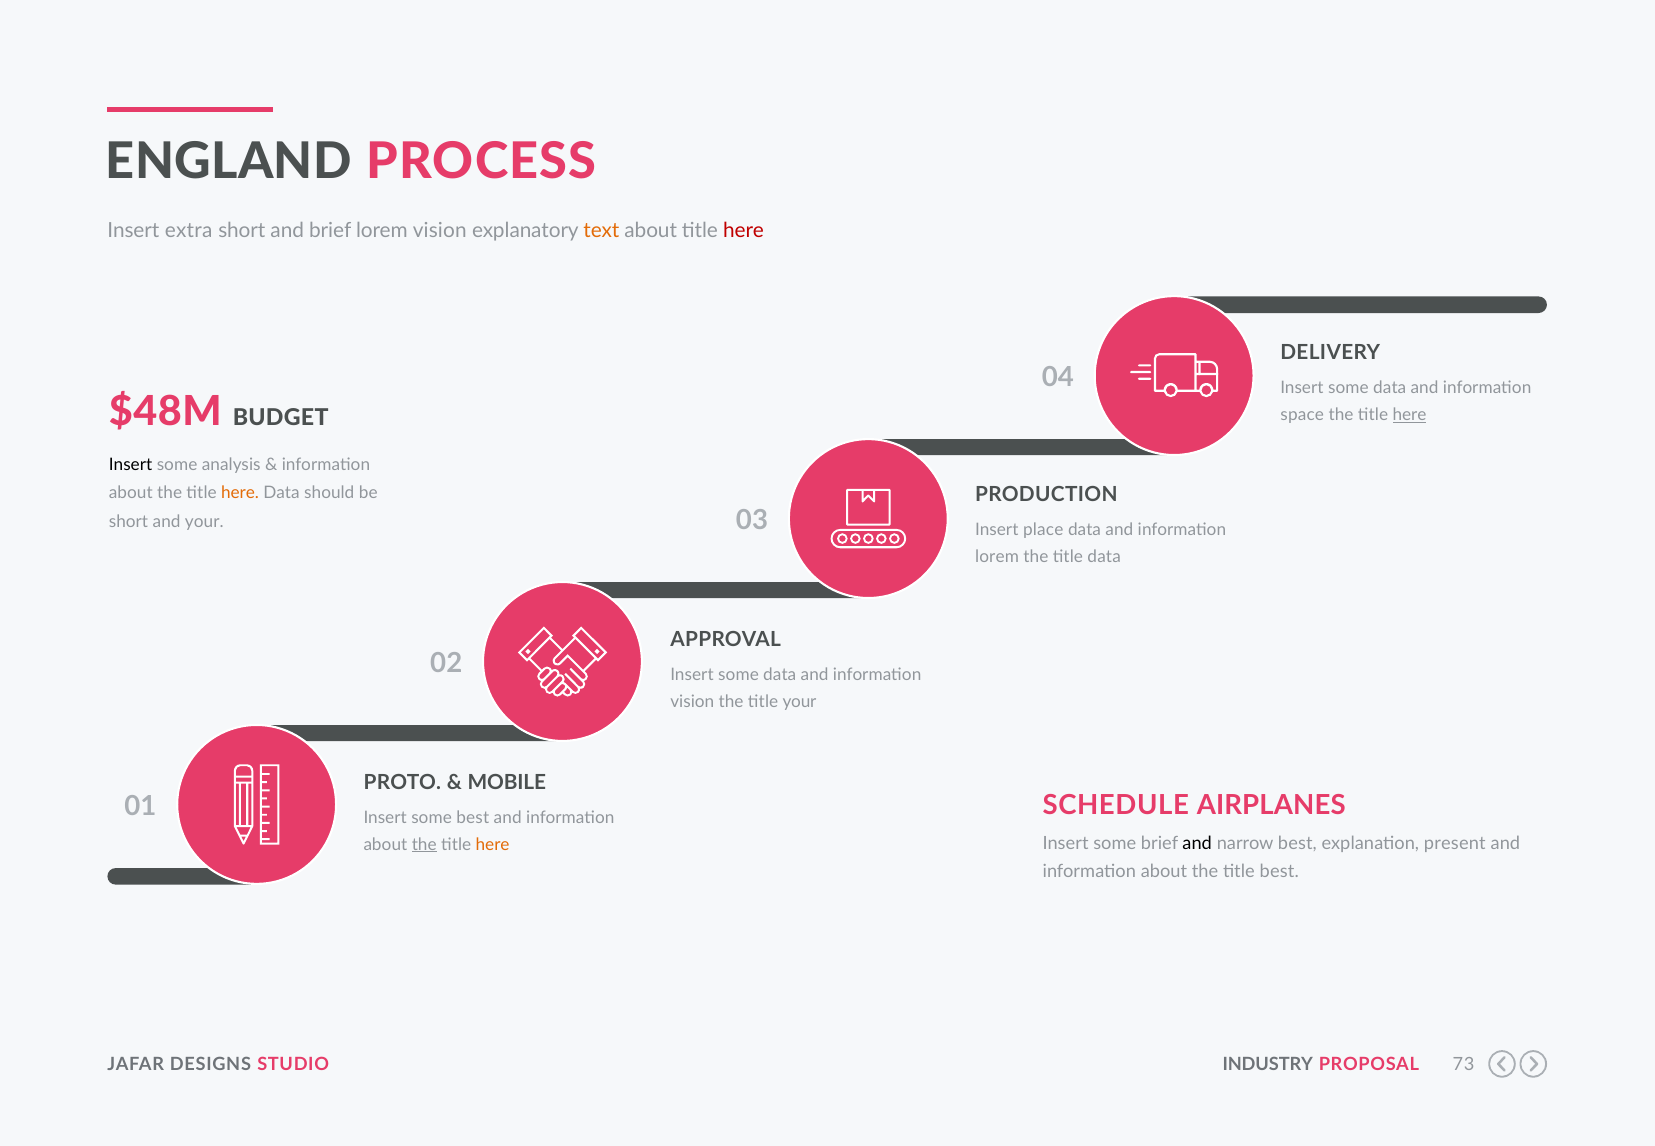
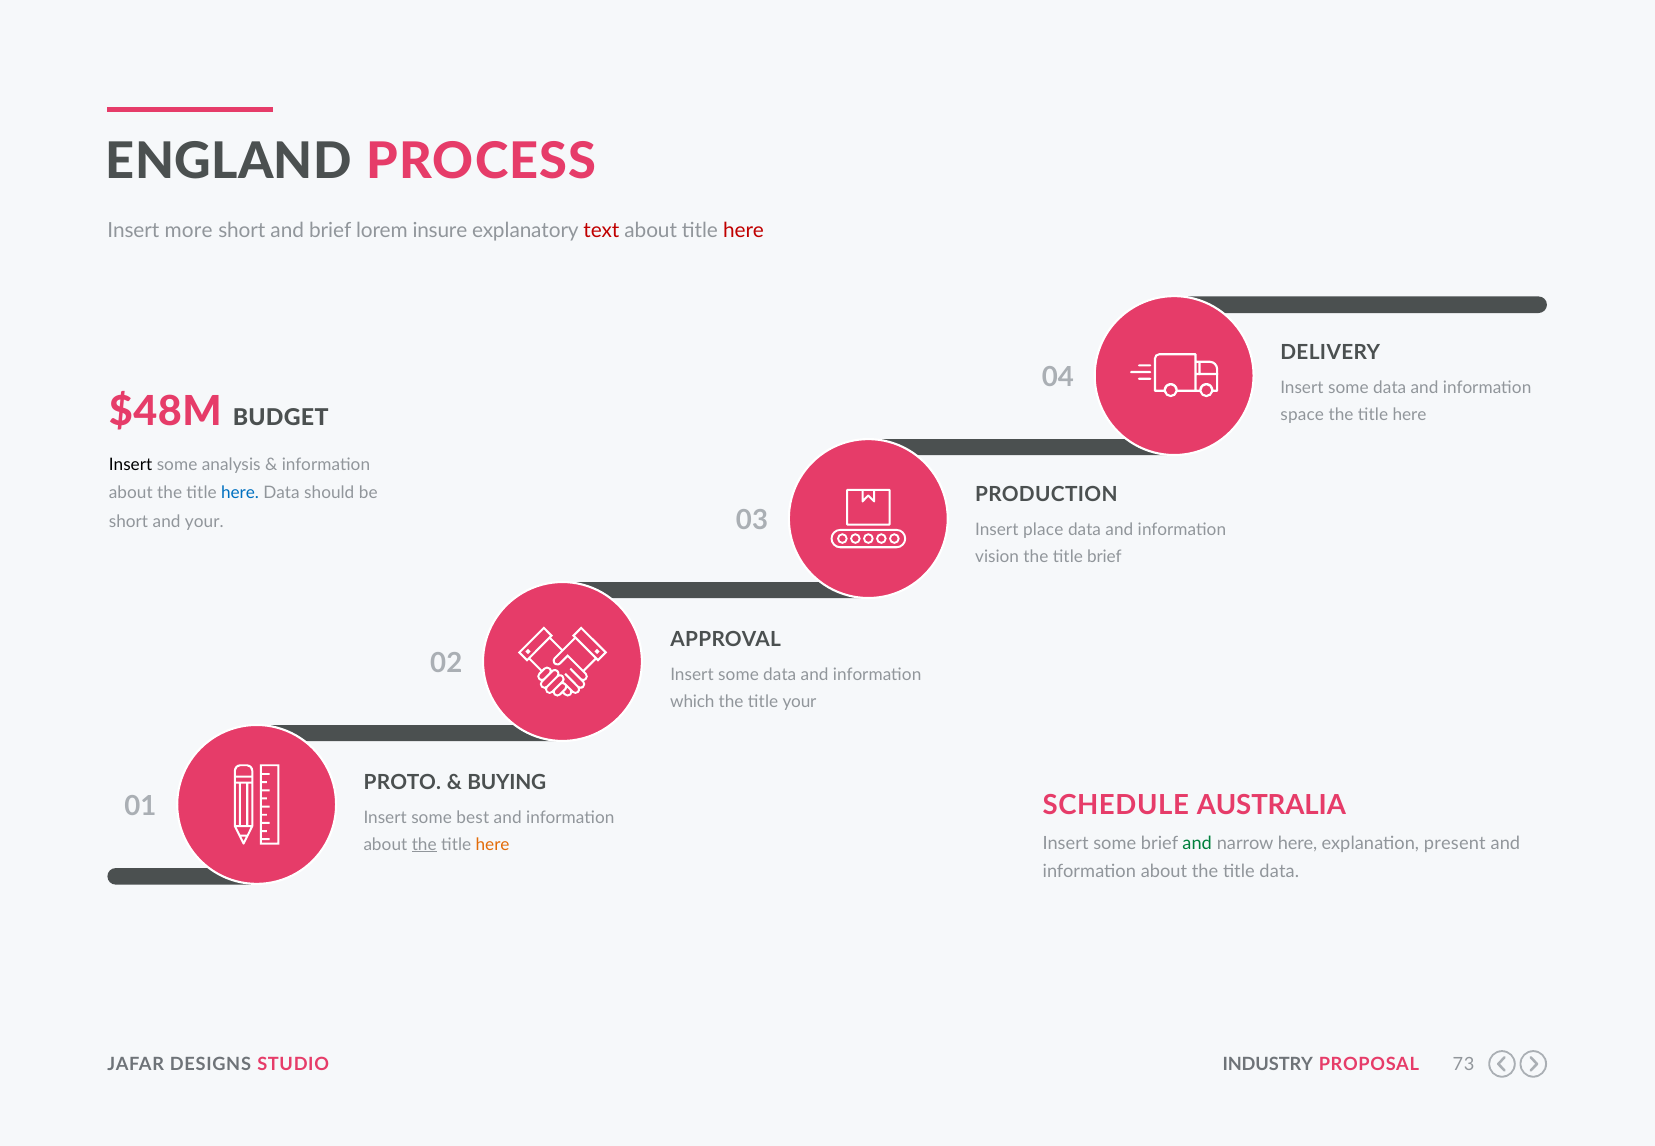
extra: extra -> more (189, 230)
lorem vision: vision -> insure (440, 230)
text colour: orange -> red (601, 230)
here underline: present -> none (1409, 415)
here colour: orange -> blue (240, 493)
lorem: lorem -> vision (997, 557)
title data: data -> brief (1104, 557)
vision: vision -> which (692, 702)
MOBILE: MOBILE -> BUYING (507, 782)
AIRPLANES: AIRPLANES -> AUSTRALIA (1271, 805)
and colour: black -> green (1197, 843)
narrow best: best -> here (1298, 843)
title best: best -> data (1279, 871)
